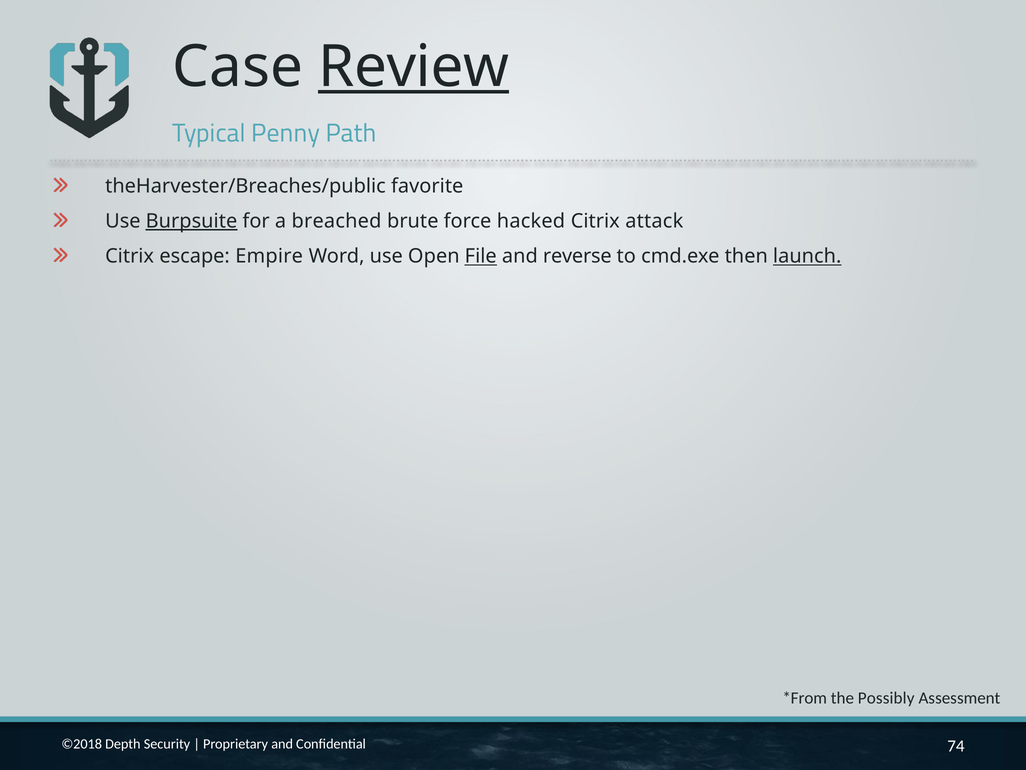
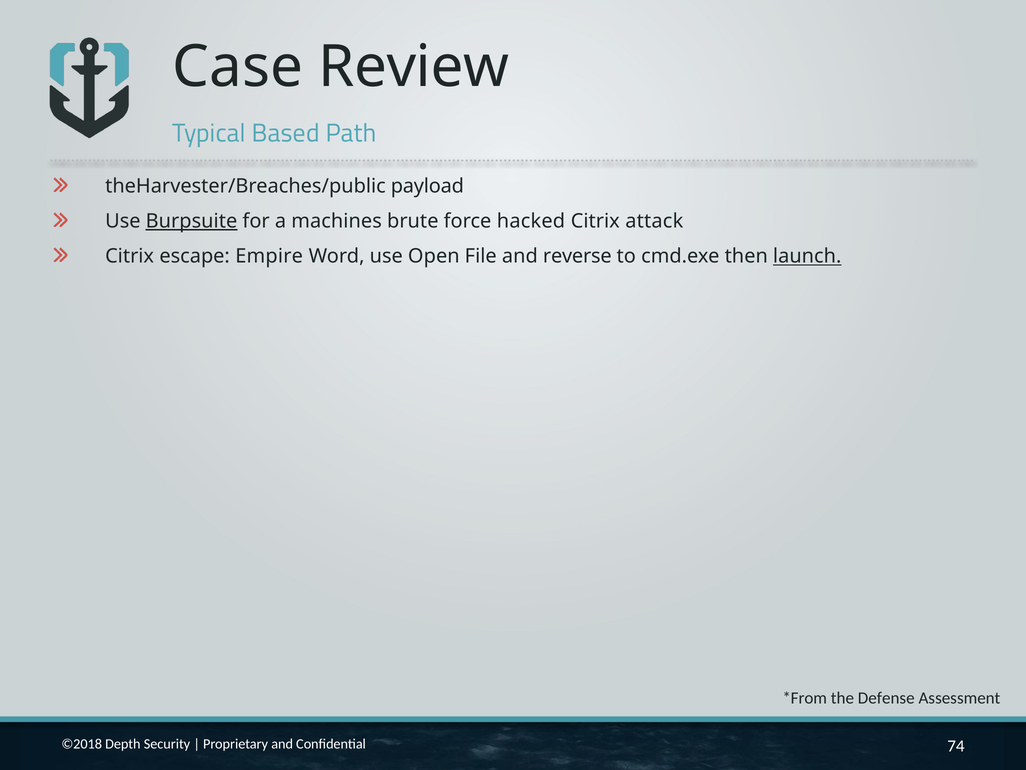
Review underline: present -> none (414, 67)
Penny: Penny -> Based (286, 133)
favorite: favorite -> payload (427, 186)
breached: breached -> machines (337, 221)
File underline: present -> none (481, 256)
Possibly: Possibly -> Defense (886, 698)
